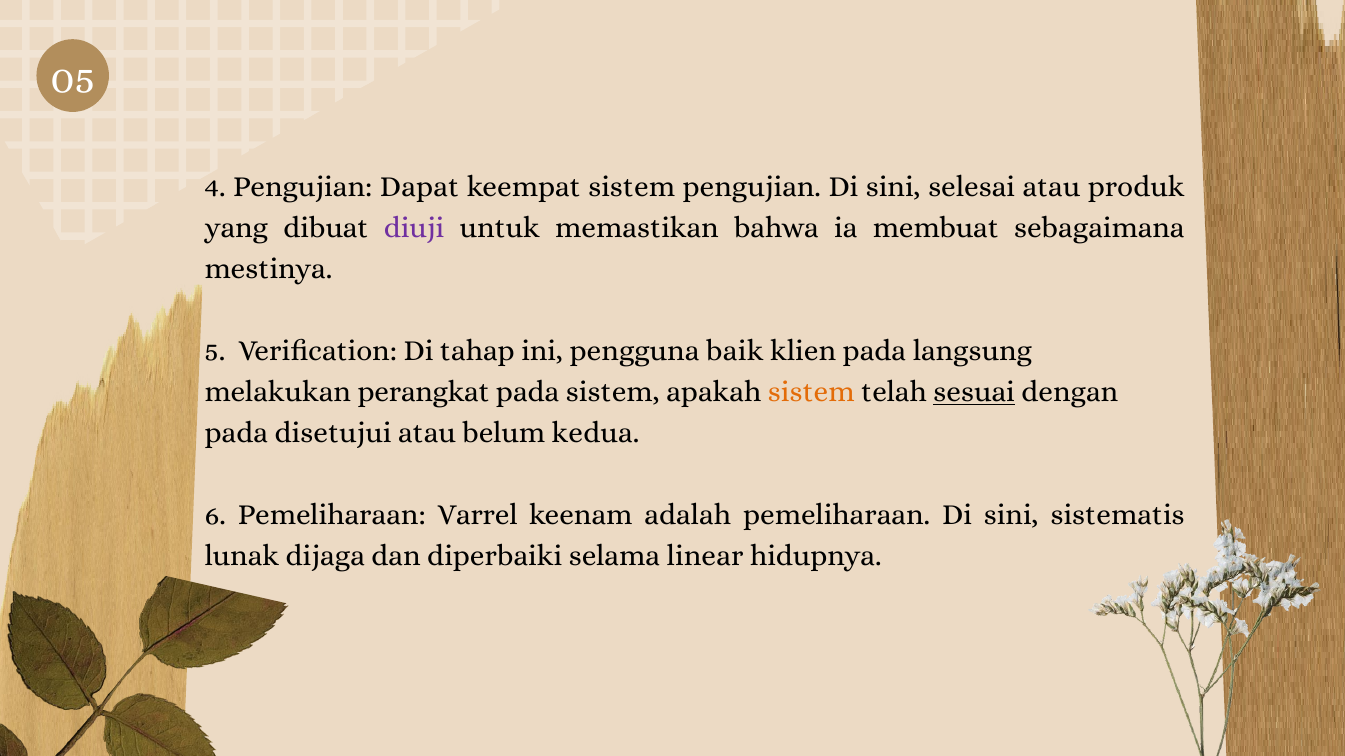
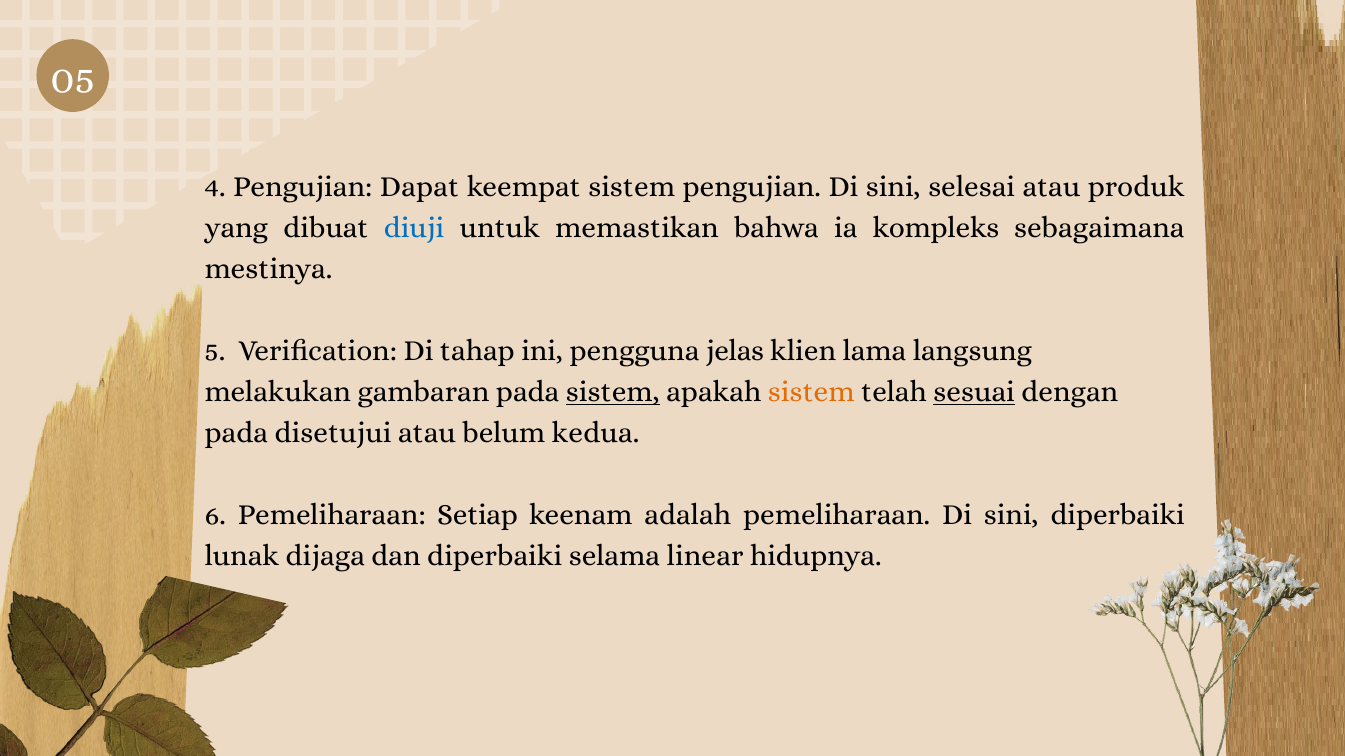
diuji colour: purple -> blue (414, 228)
membuat: membuat -> kompleks (936, 228)
baik: baik -> jelas (735, 351)
klien pada: pada -> lama (874, 351)
perangkat: perangkat -> gambaran (423, 392)
sistem underline: none -> present (613, 392)
Varrel: Varrel -> Setiap (478, 515)
sini sistematis: sistematis -> diperbaiki (1118, 515)
